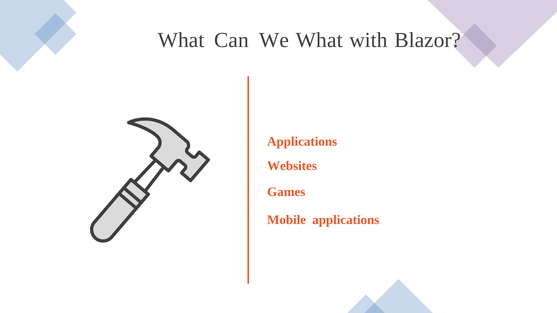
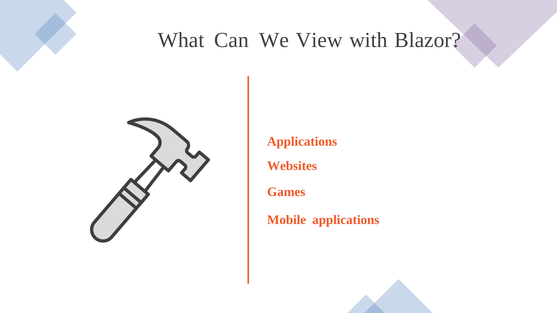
We What: What -> View (319, 40)
